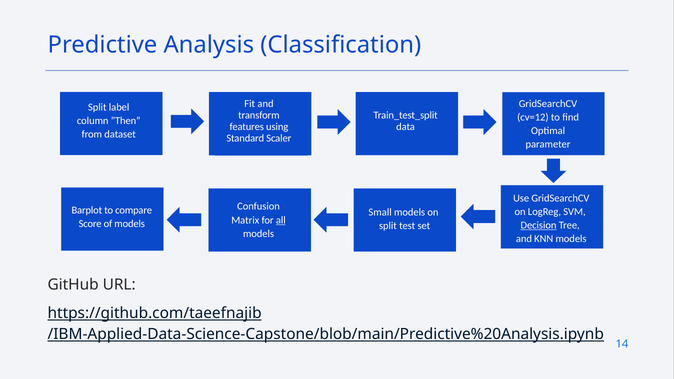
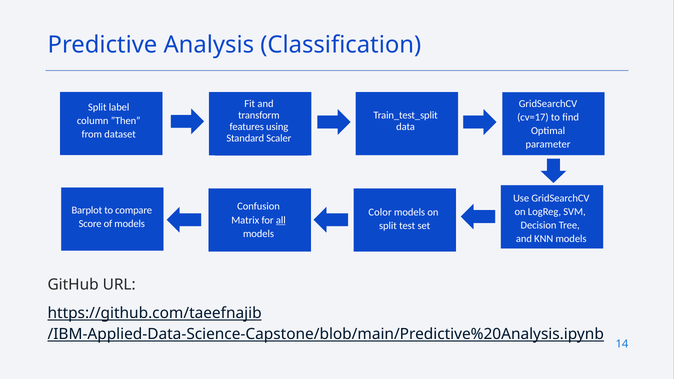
cv=12: cv=12 -> cv=17 (533, 117)
Small: Small -> Color (380, 212)
Decision underline: present -> none (539, 225)
